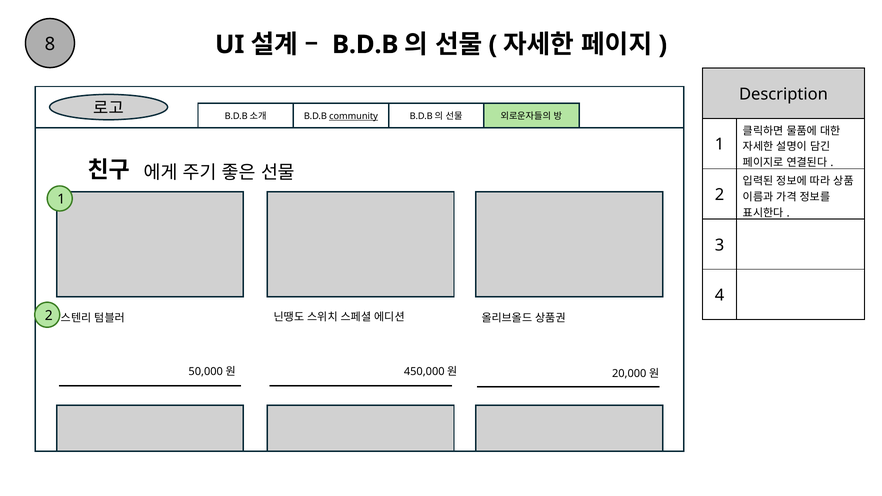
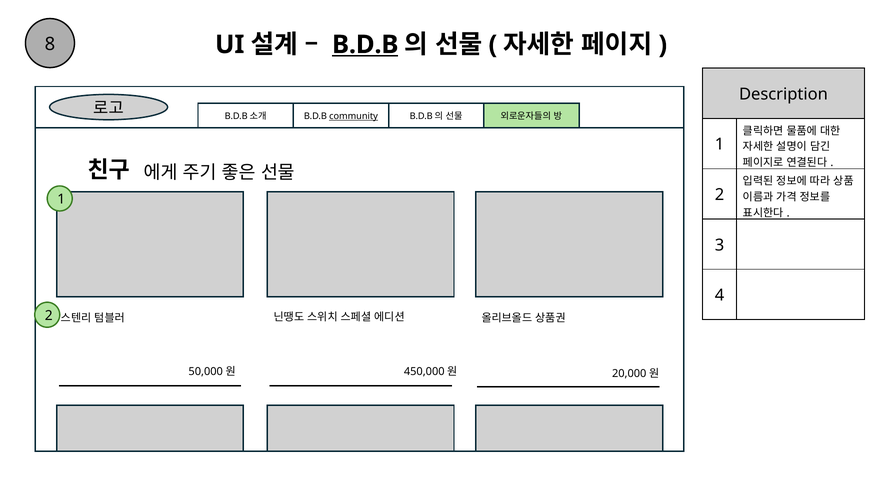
B.D.B underline: none -> present (365, 45)
